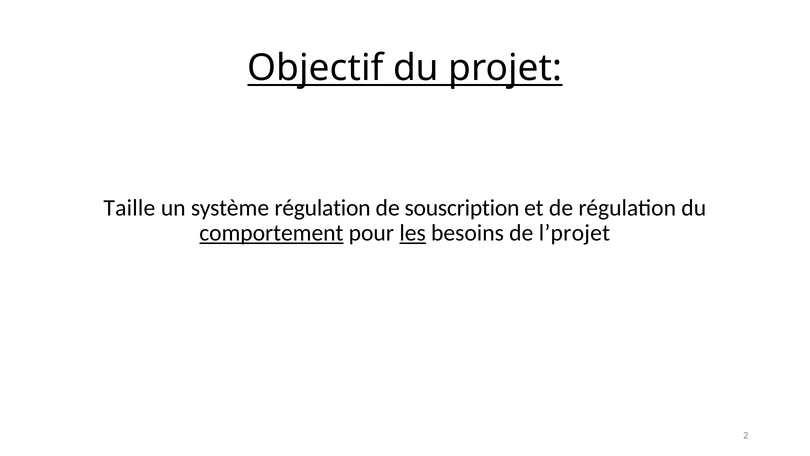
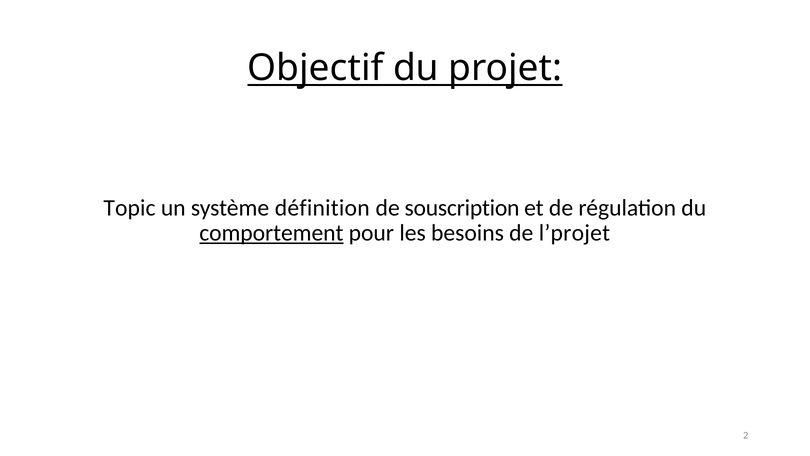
Taille: Taille -> Topic (129, 208)
système régulation: régulation -> définition (322, 208)
les underline: present -> none (413, 233)
